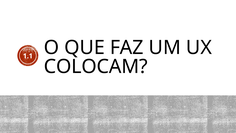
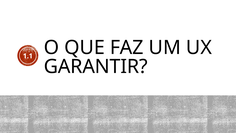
COLOCAM: COLOCAM -> GARANTIR (96, 66)
